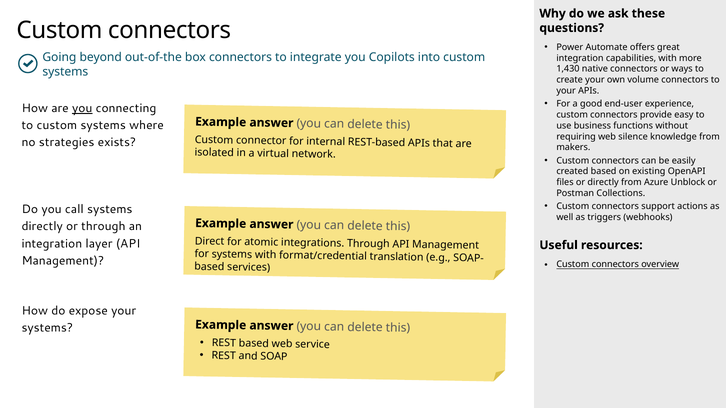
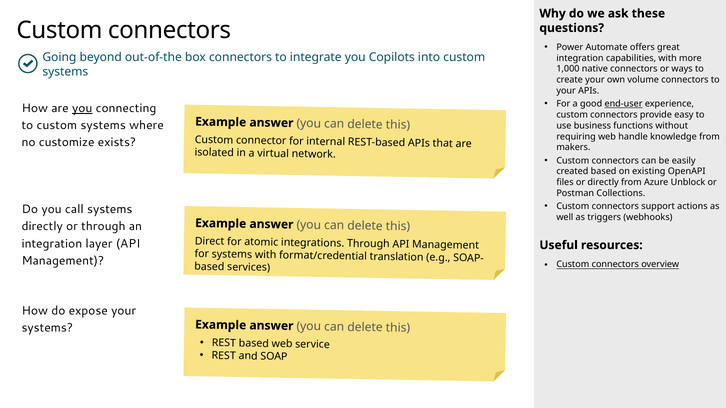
1,430: 1,430 -> 1,000 (568, 69)
end-user underline: none -> present (624, 104)
silence: silence -> handle (633, 137)
strategies: strategies -> customize (67, 143)
